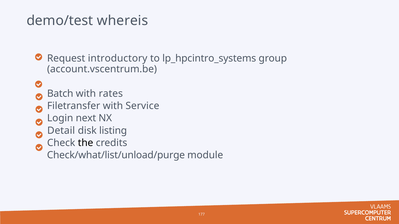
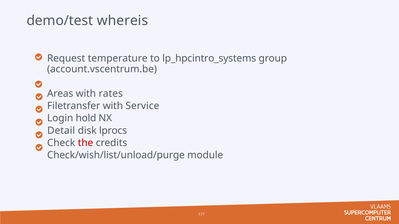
introductory: introductory -> temperature (118, 58)
Batch: Batch -> Areas (60, 94)
next: next -> hold (86, 118)
listing: listing -> lprocs (113, 131)
the colour: black -> red (86, 143)
Check/what/list/unload/purge: Check/what/list/unload/purge -> Check/wish/list/unload/purge (116, 155)
